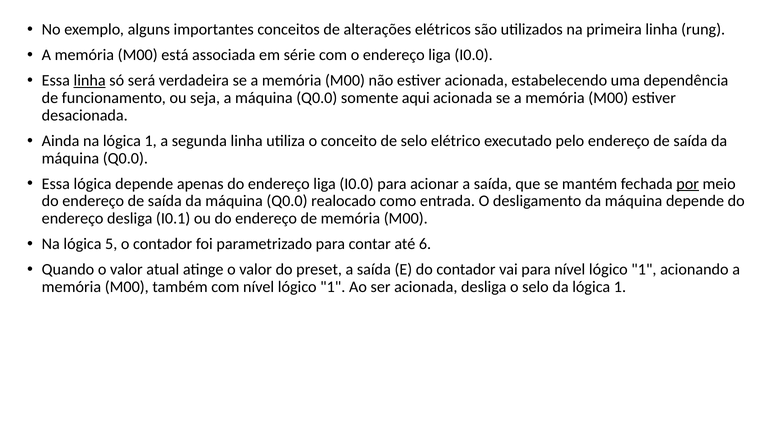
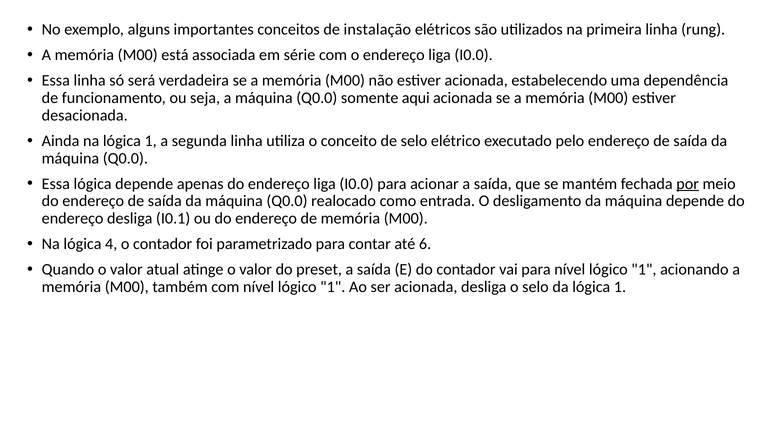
alterações: alterações -> instalação (377, 30)
linha underline: present -> none (90, 81)
5: 5 -> 4 (111, 244)
